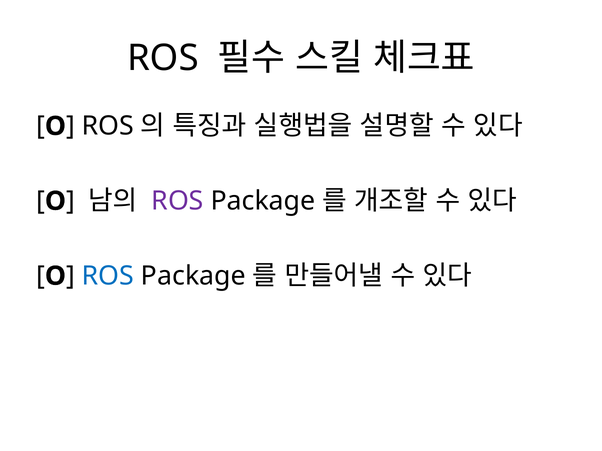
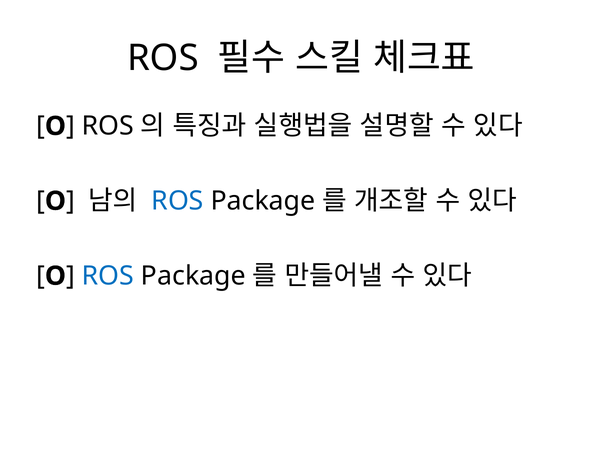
ROS colour: purple -> blue (178, 201)
